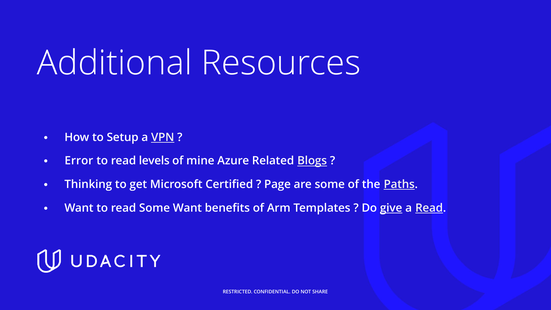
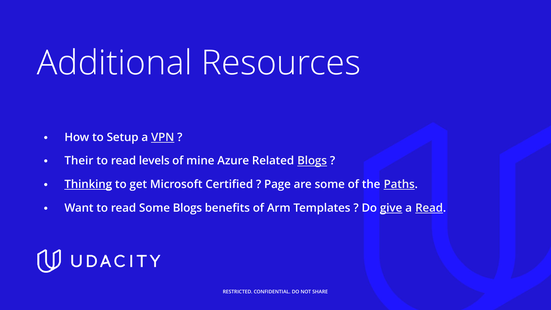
Error: Error -> Their (79, 161)
Thinking underline: none -> present (88, 184)
Some Want: Want -> Blogs (187, 208)
